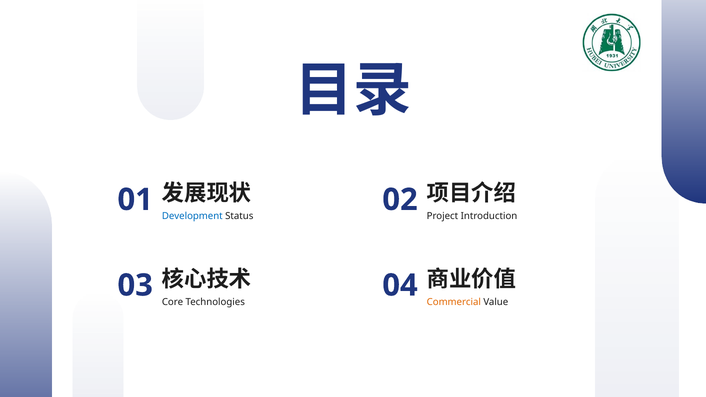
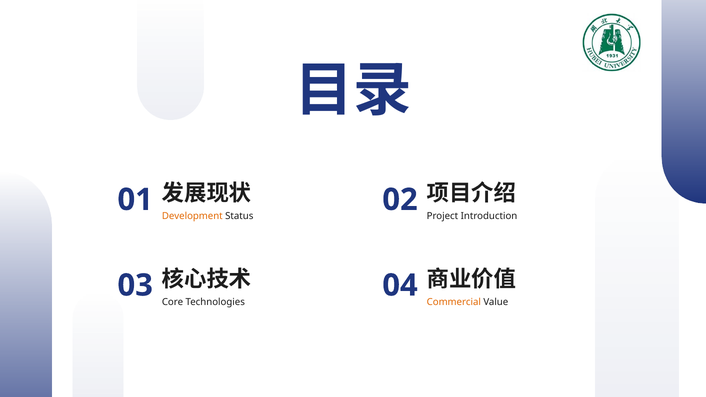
Development colour: blue -> orange (192, 216)
